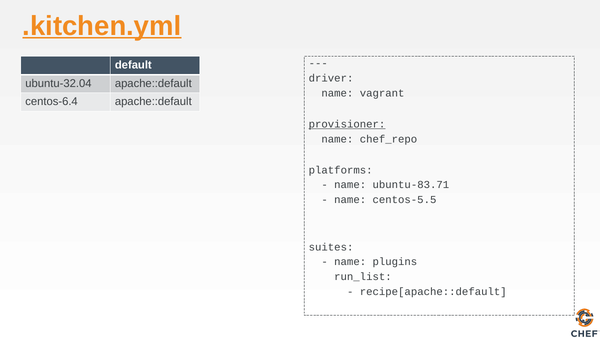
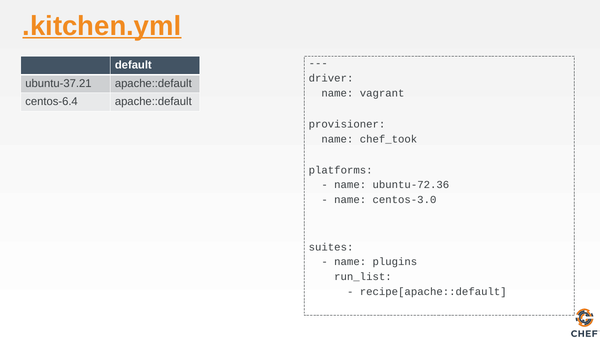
ubuntu-32.04: ubuntu-32.04 -> ubuntu-37.21 (58, 83)
provisioner underline: present -> none (347, 124)
chef_repo: chef_repo -> chef_took (388, 139)
ubuntu-83.71: ubuntu-83.71 -> ubuntu-72.36 (411, 185)
centos-5.5: centos-5.5 -> centos-3.0 (404, 200)
